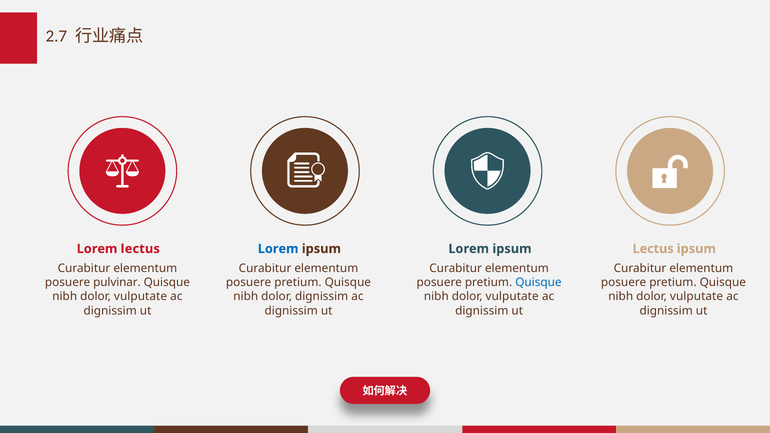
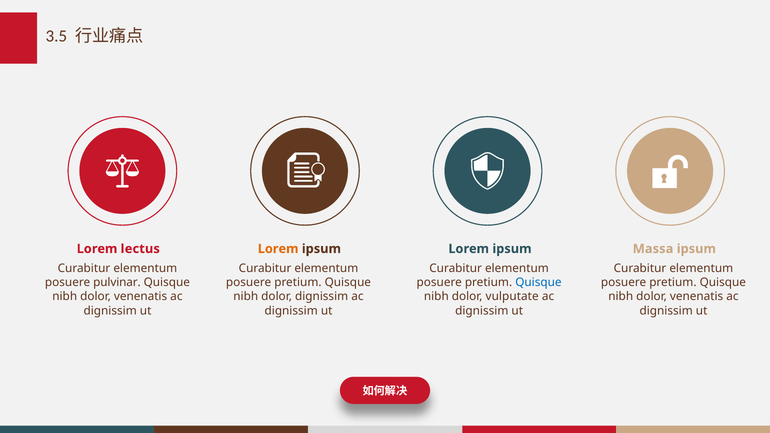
2.7: 2.7 -> 3.5 (56, 36)
Lorem colour: blue -> orange (278, 249)
Lectus: Lectus -> Massa (653, 249)
vulputate: vulputate -> venenatis (141, 297)
vulputate: vulputate -> venenatis (697, 297)
